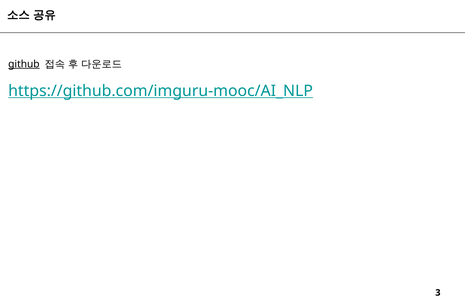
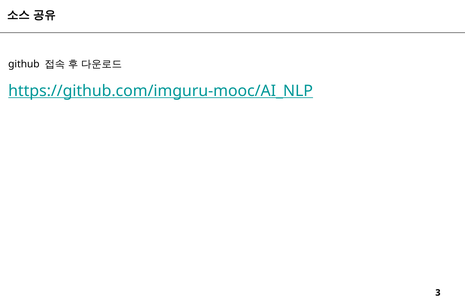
github underline: present -> none (24, 64)
